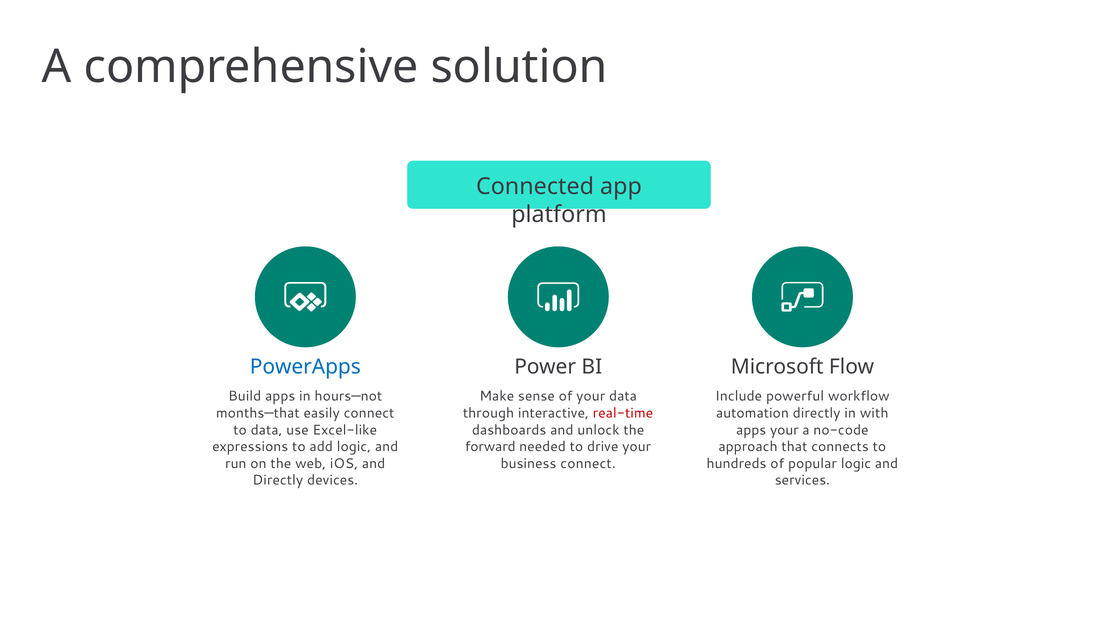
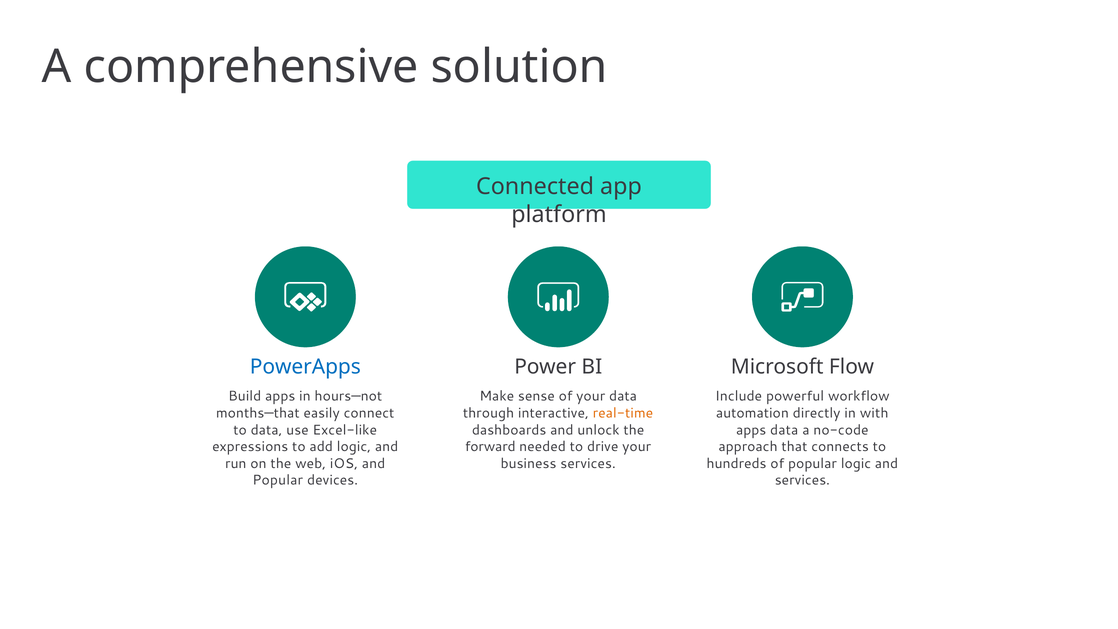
real-time colour: red -> orange (623, 413)
apps your: your -> data (784, 430)
business connect: connect -> services (588, 463)
Directly: Directly -> Popular (278, 480)
